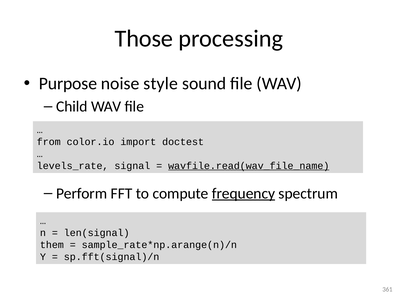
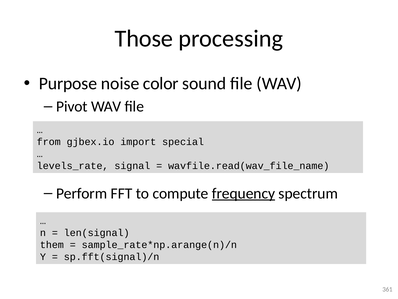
style: style -> color (161, 83)
Child: Child -> Pivot (72, 106)
color.io: color.io -> gjbex.io (91, 142)
doctest: doctest -> special (183, 142)
wavfile.read(wav_file_name underline: present -> none (249, 165)
